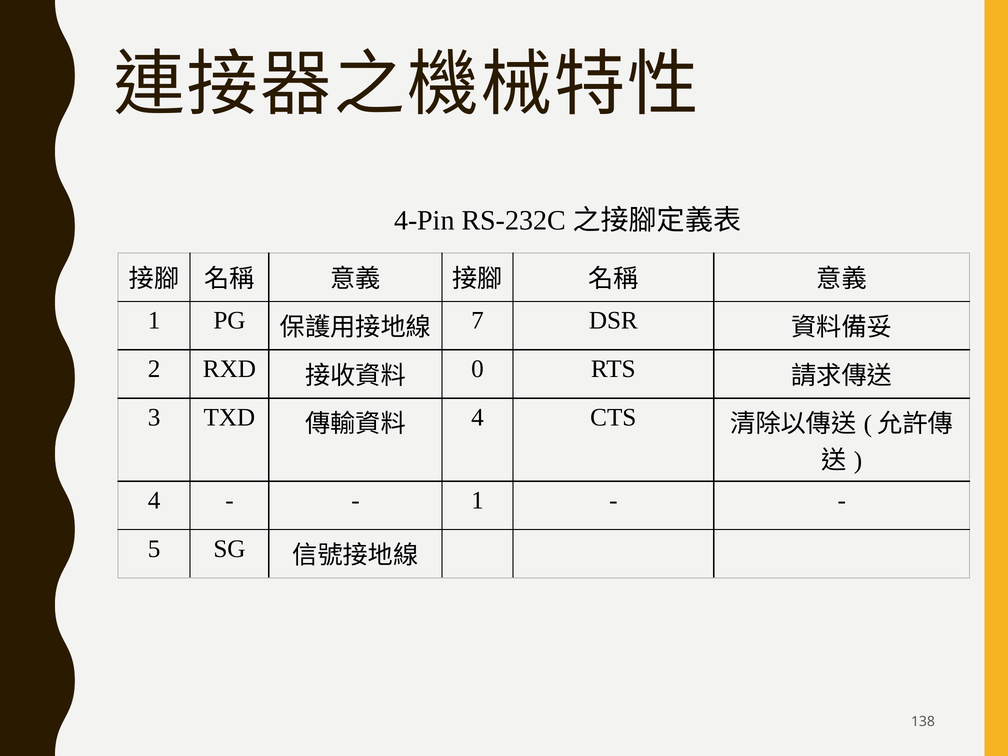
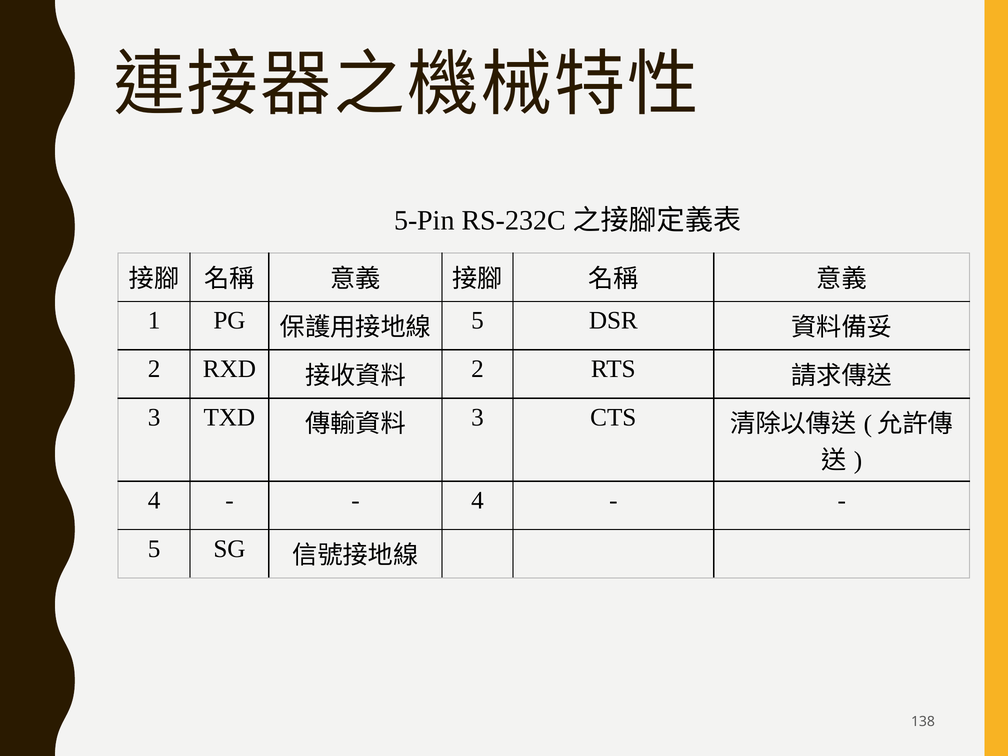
4-Pin: 4-Pin -> 5-Pin (424, 221)
7: 7 -> 5 (477, 321)
0: 0 -> 2 (477, 369)
4: 4 -> 3 (477, 417)
1: 1 -> 4 (477, 500)
